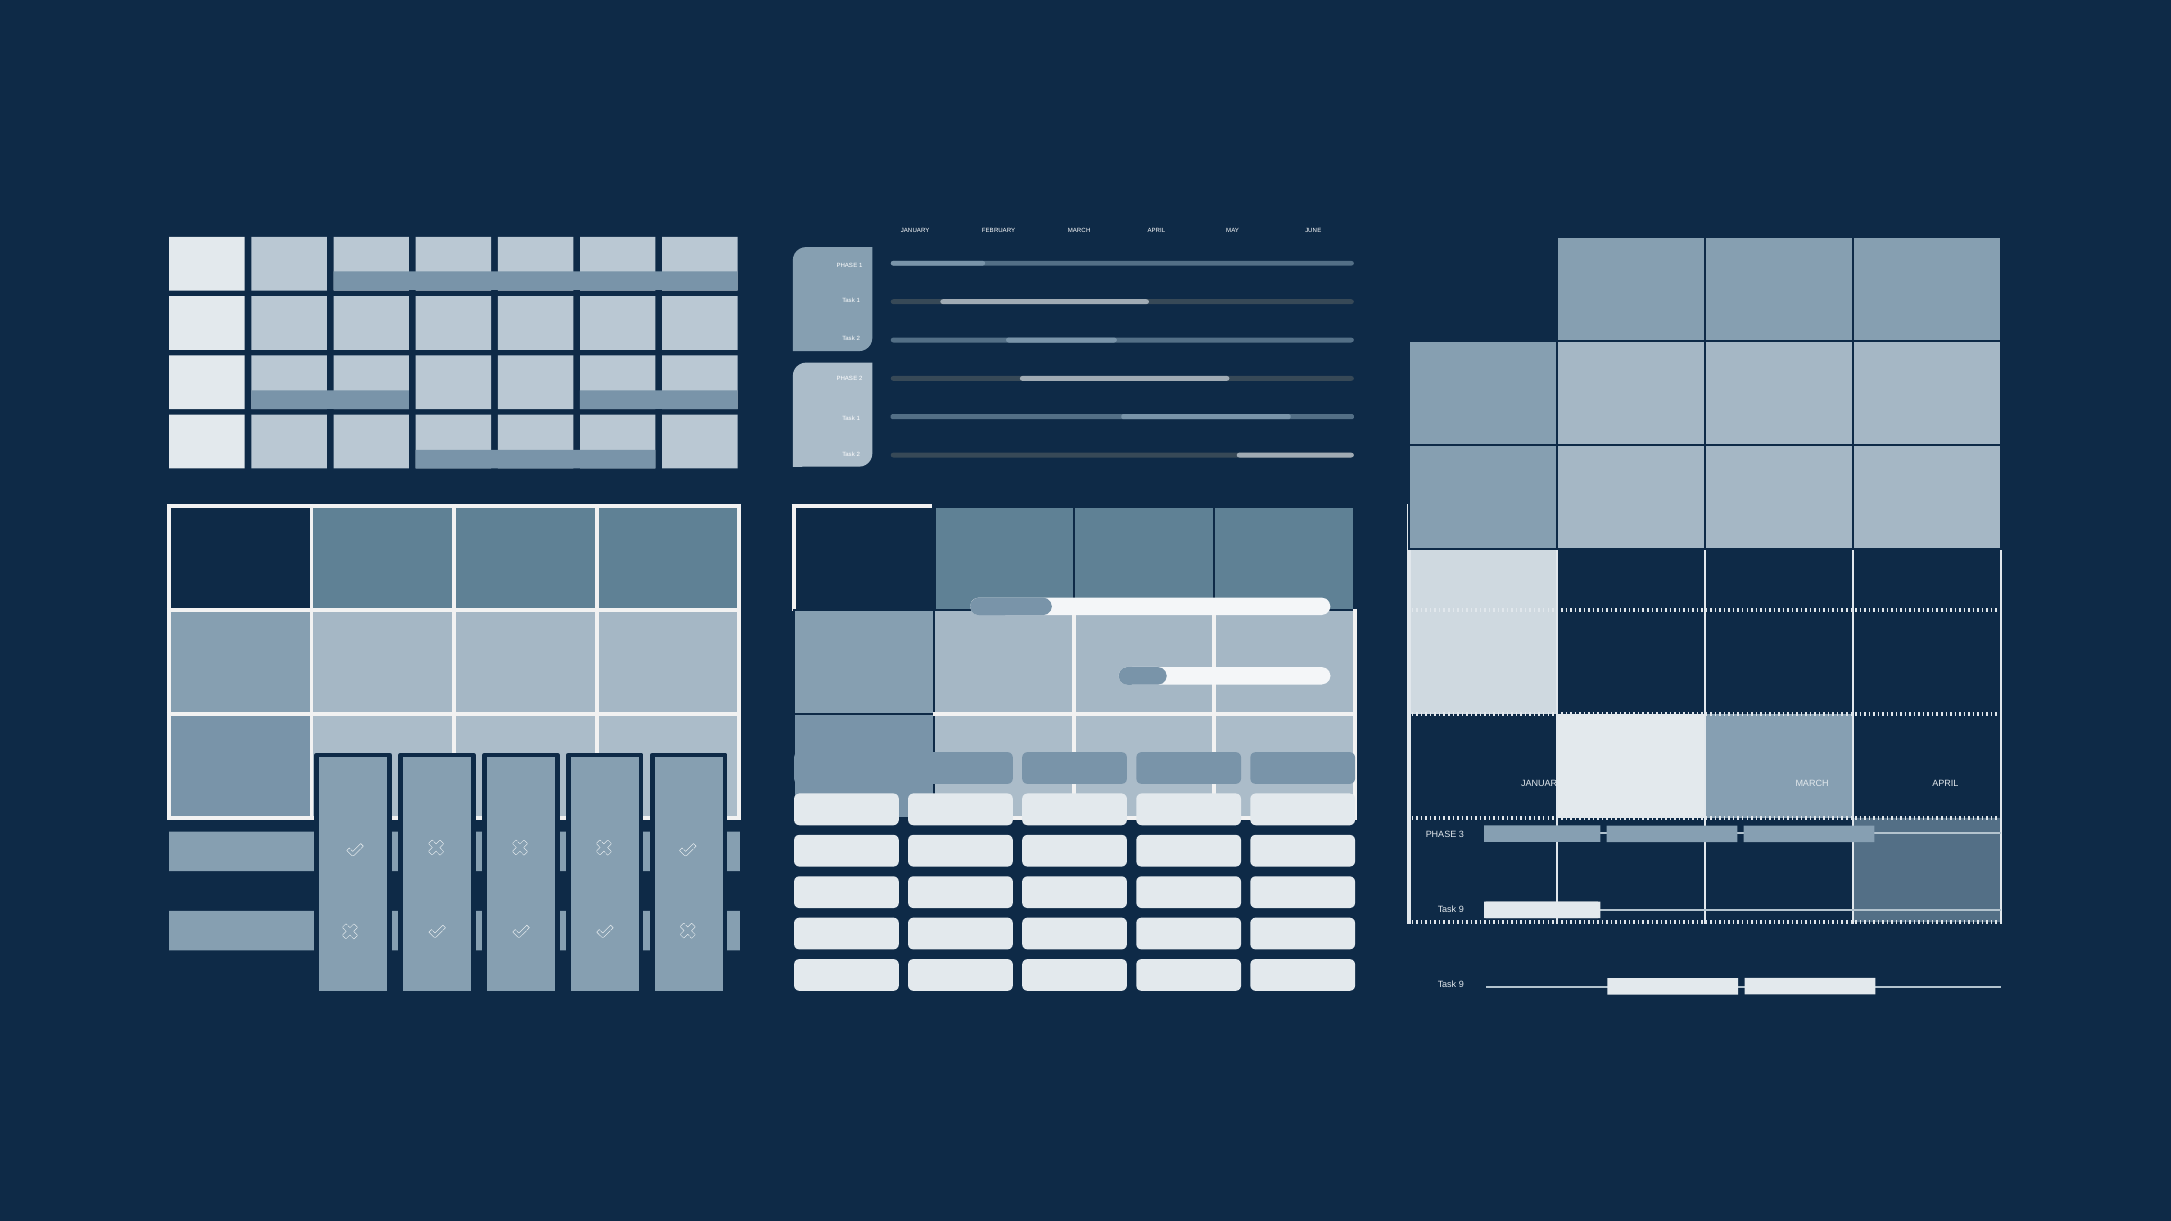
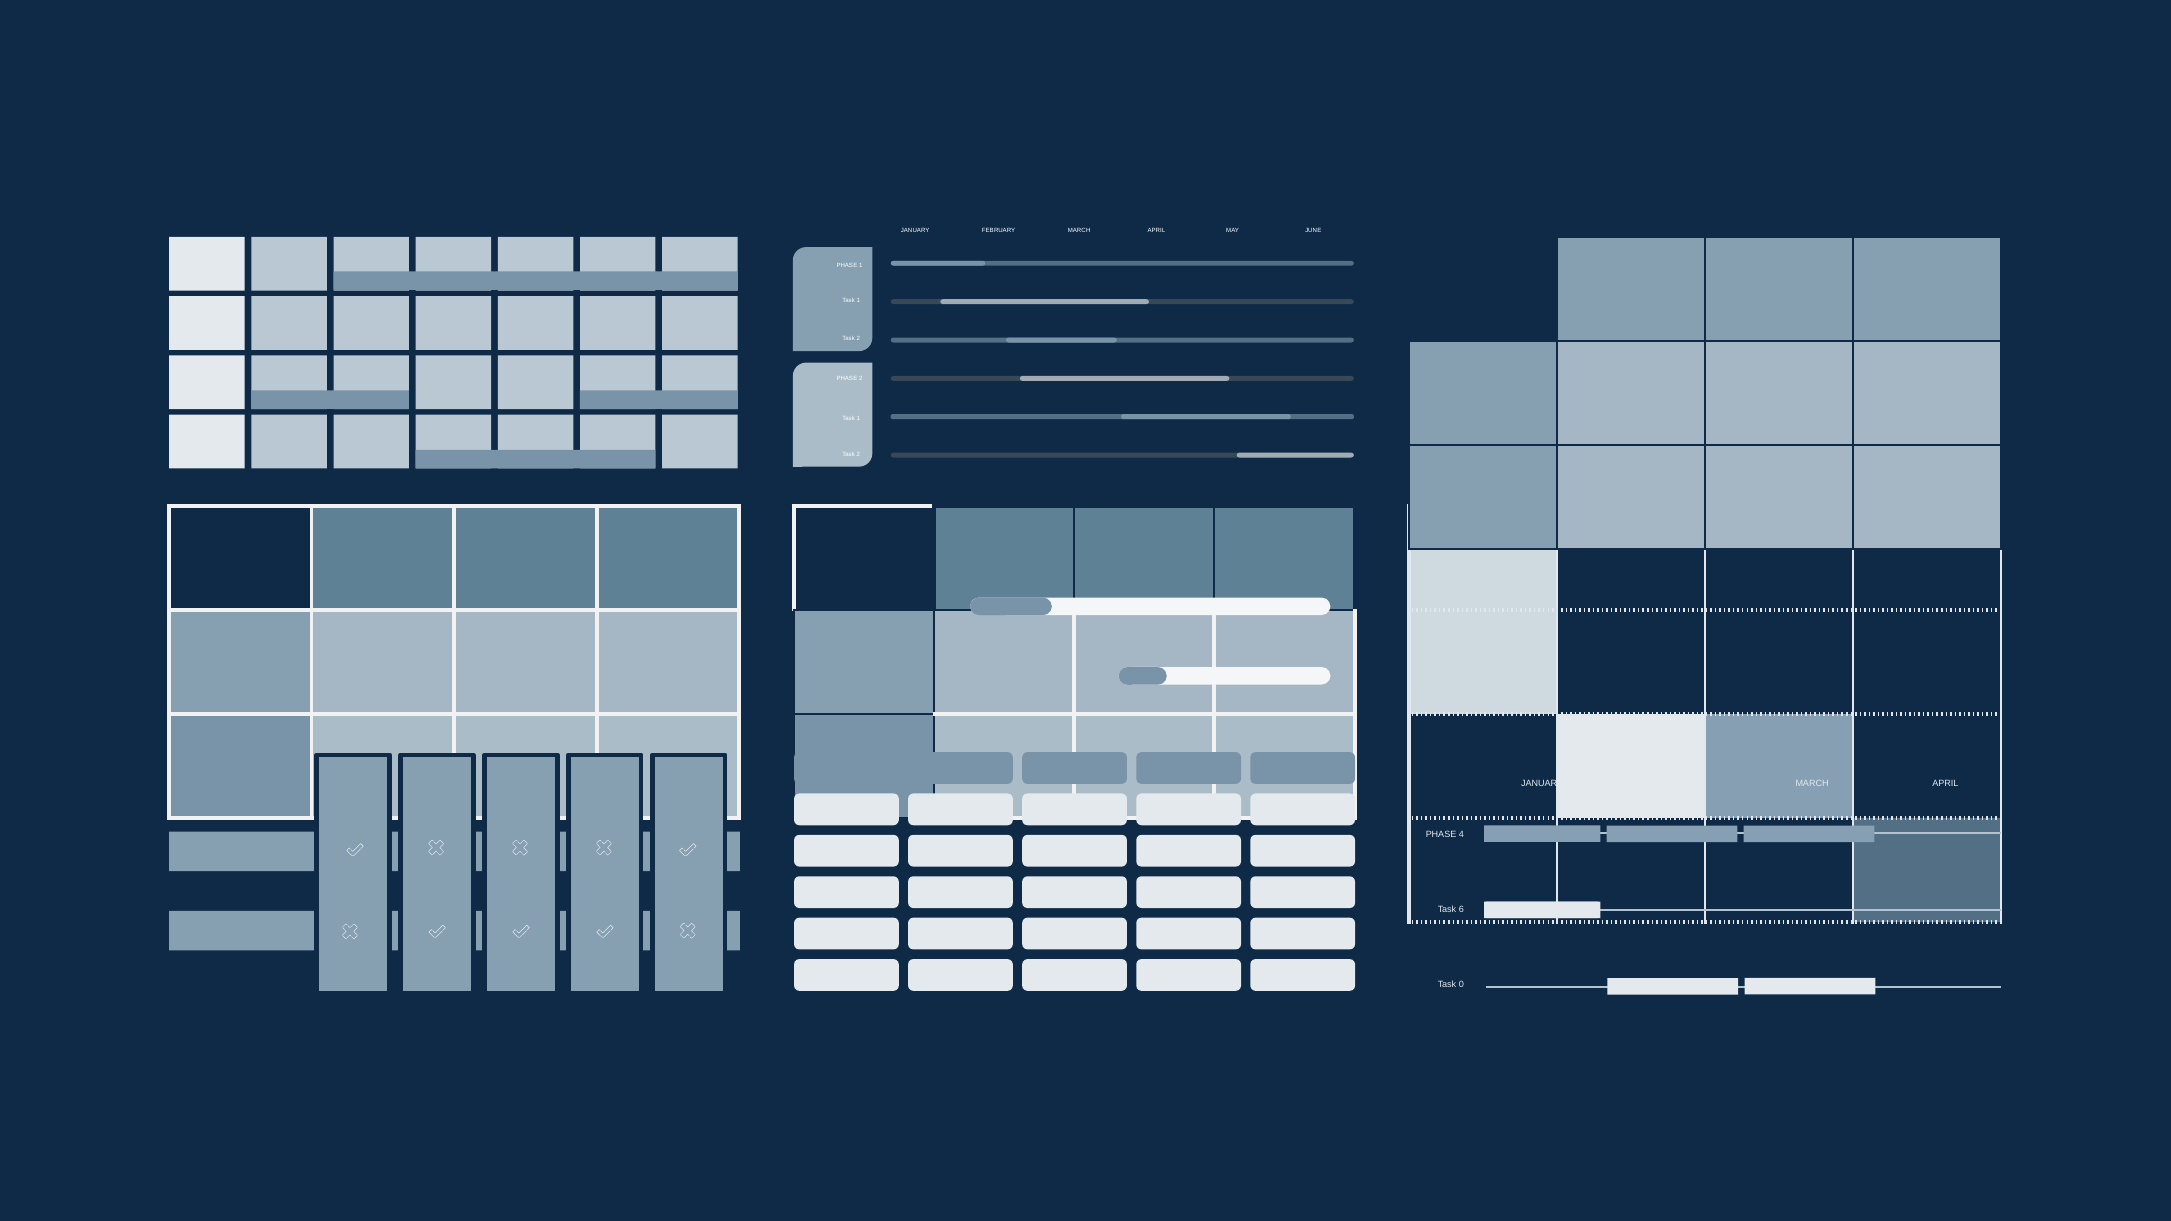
3: 3 -> 4 (1461, 834)
9: 9 -> 6 (1461, 909)
9: 9 -> 0 (1461, 984)
